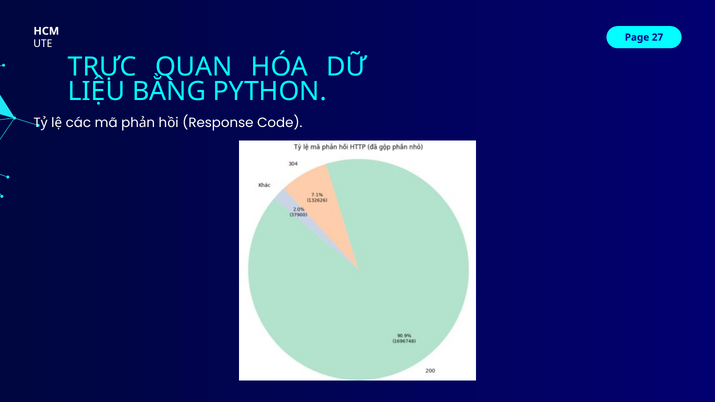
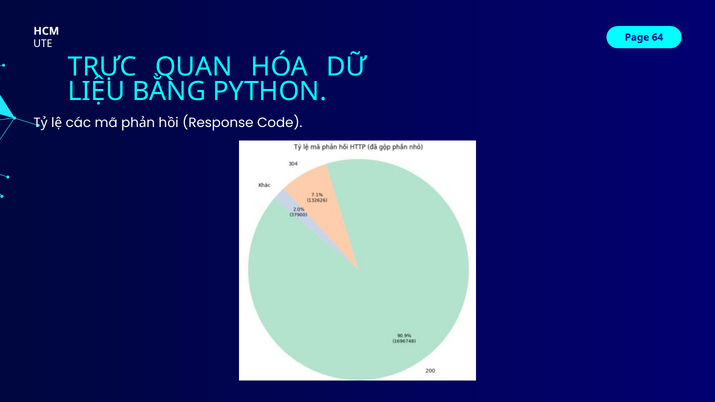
27: 27 -> 64 (657, 37)
